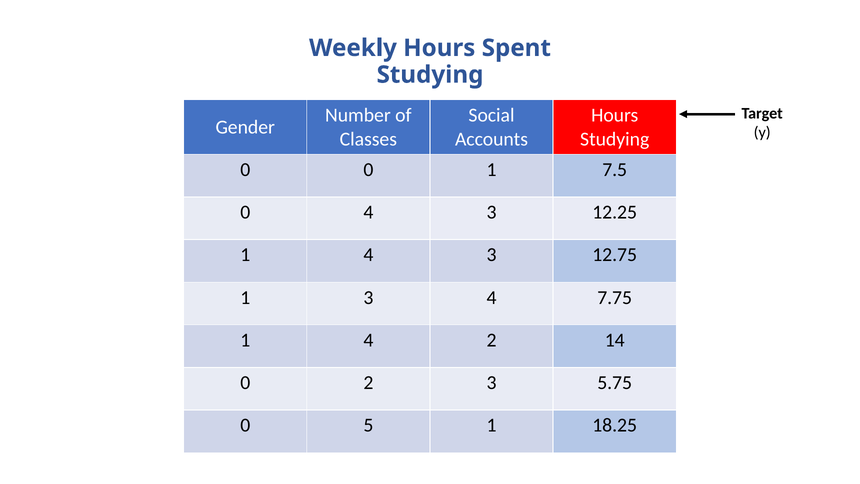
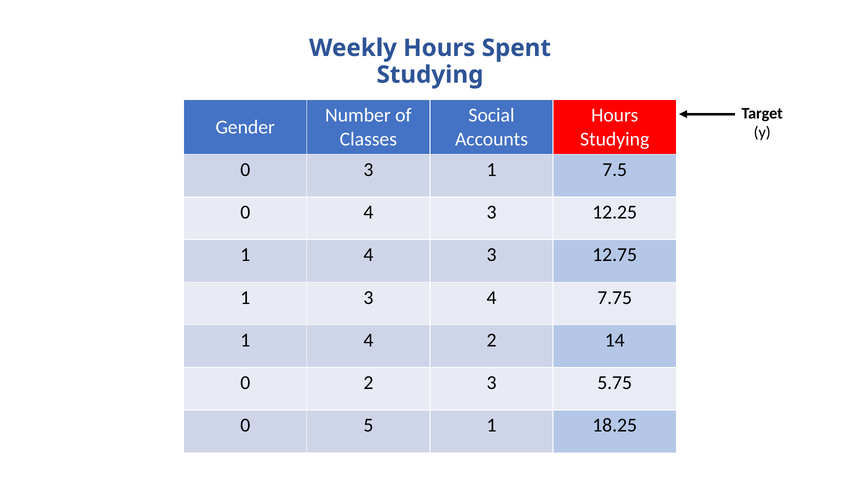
0 0: 0 -> 3 (368, 170)
